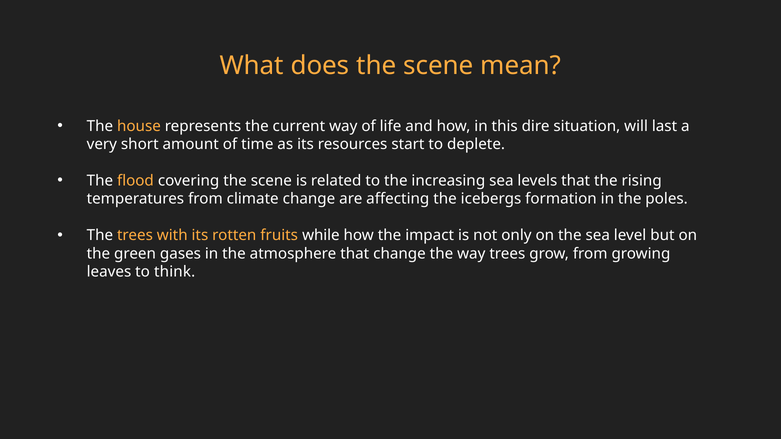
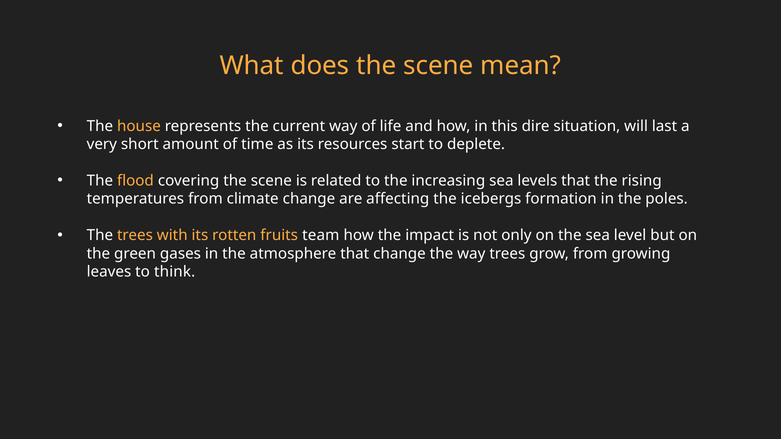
while: while -> team (321, 236)
